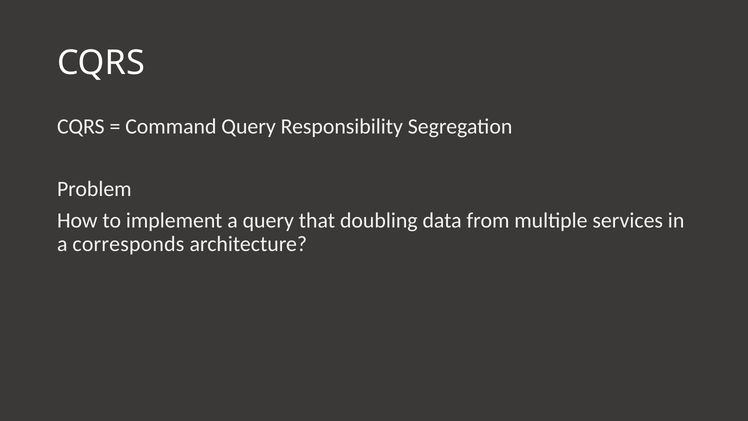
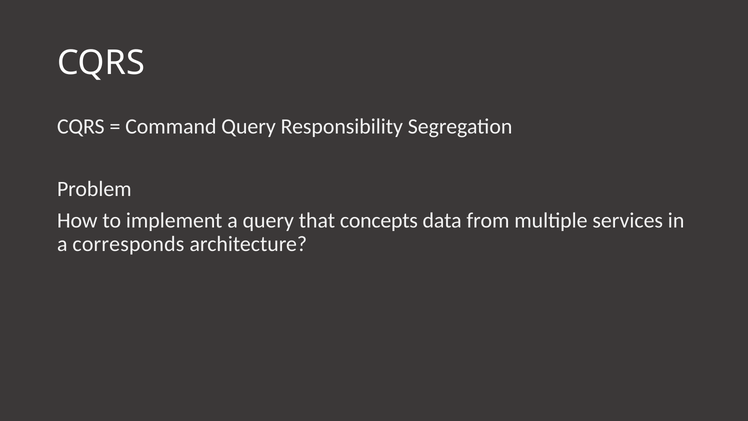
doubling: doubling -> concepts (379, 220)
